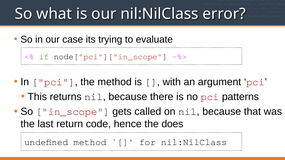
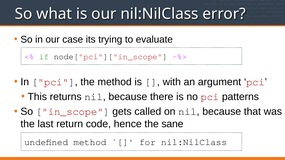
does: does -> sane (172, 124)
